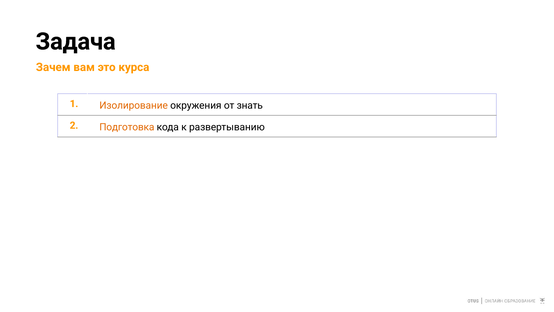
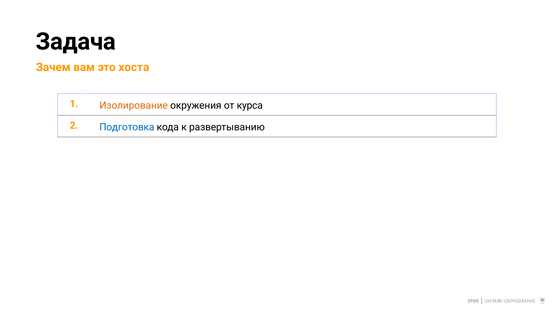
курса: курса -> хоста (134, 67)
знать: знать -> курса (250, 105)
Подготовка colour: orange -> blue (127, 127)
